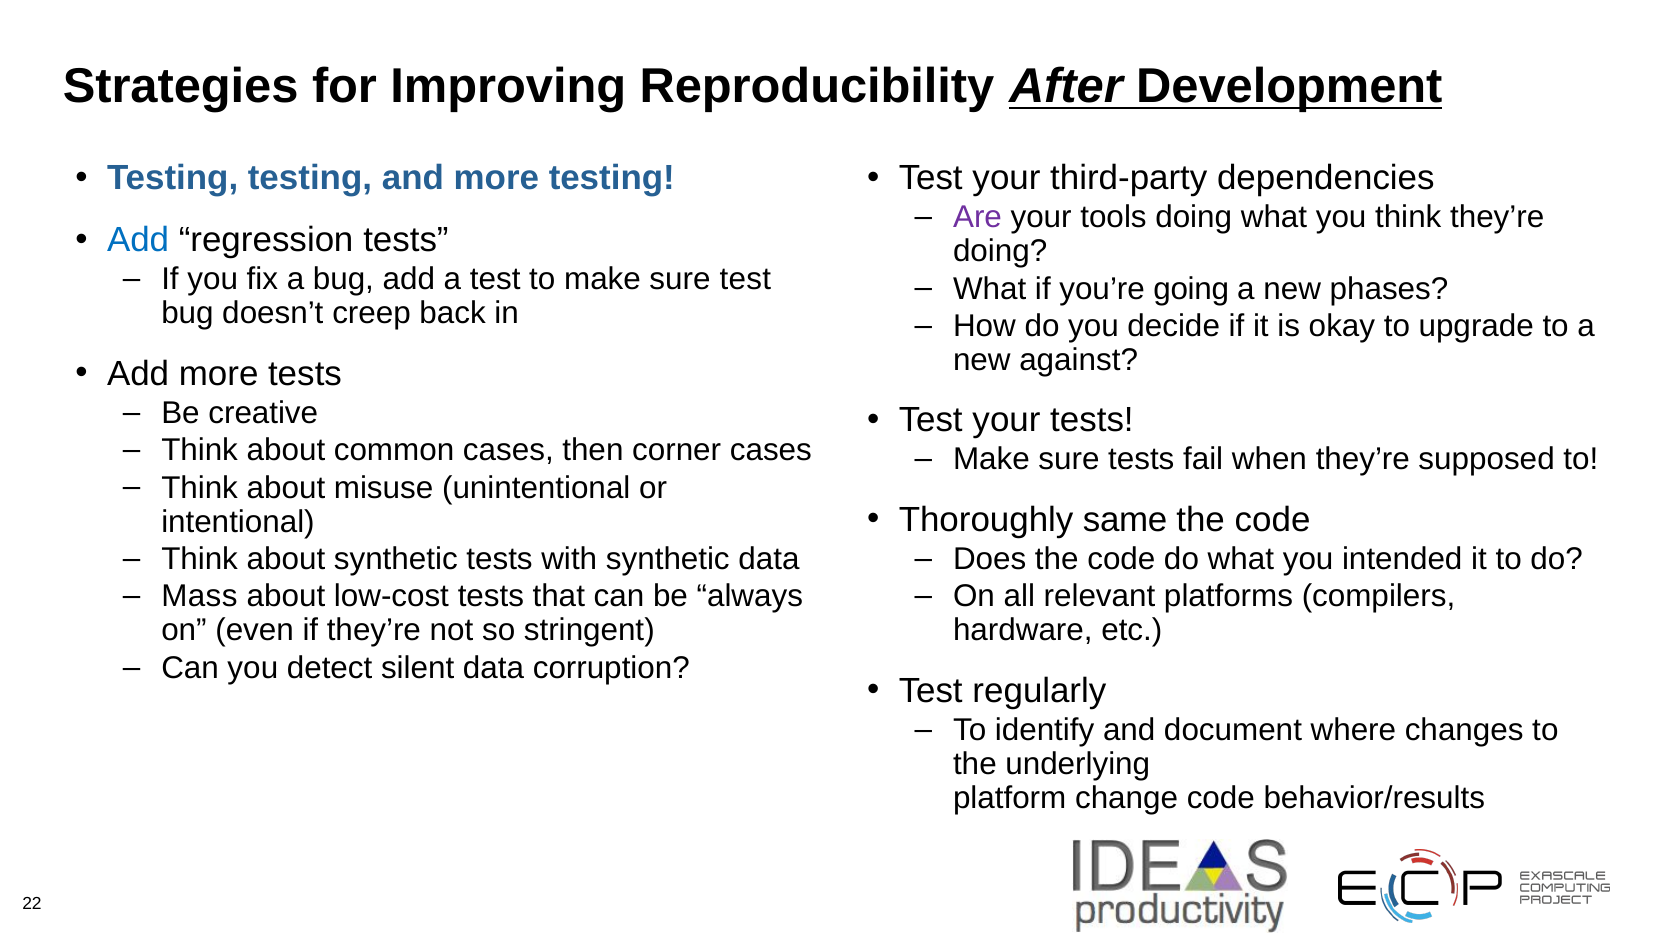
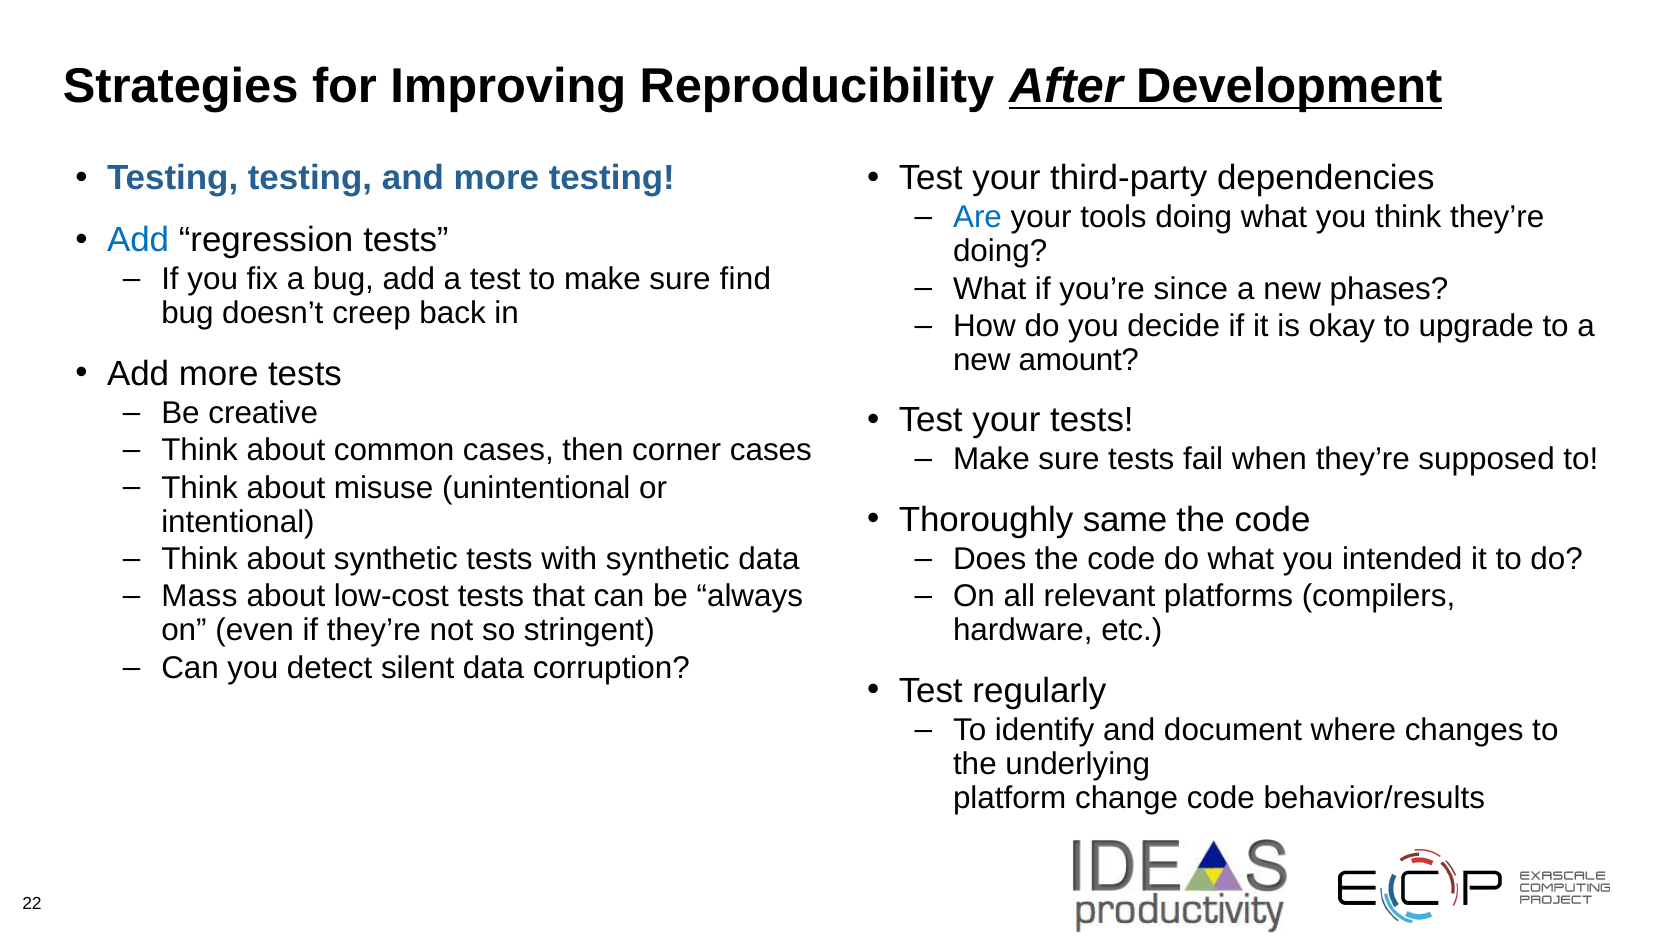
Are colour: purple -> blue (978, 217)
sure test: test -> find (745, 280)
going: going -> since (1191, 289)
against: against -> amount (1079, 360)
